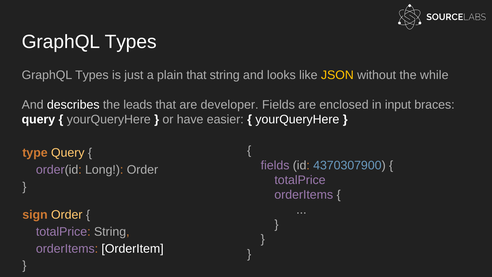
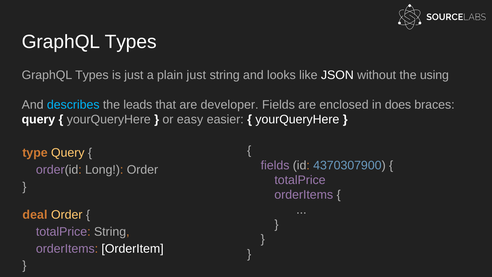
plain that: that -> just (196, 75)
JSON colour: yellow -> white (337, 75)
while: while -> using (434, 75)
describes colour: white -> light blue (73, 105)
input: input -> does (398, 105)
have: have -> easy (190, 119)
sign: sign -> deal (35, 214)
